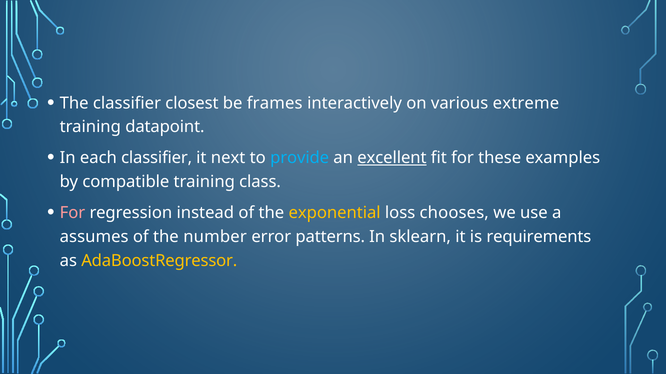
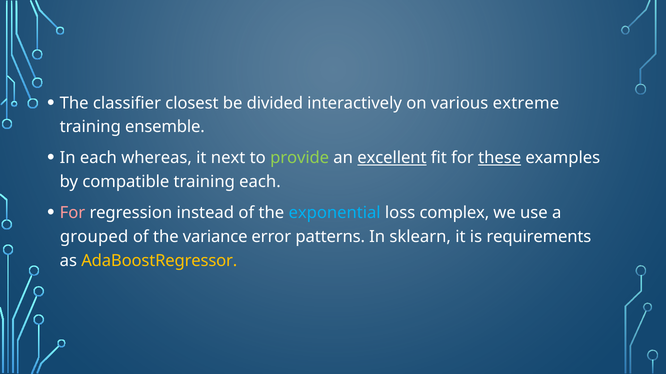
frames: frames -> divided (275, 103)
datapoint: datapoint -> ensemble (165, 127)
each classifier: classifier -> whereas (157, 158)
provide colour: light blue -> light green (300, 158)
these underline: none -> present (500, 158)
training class: class -> each (260, 182)
exponential colour: yellow -> light blue (335, 213)
chooses: chooses -> complex (454, 213)
assumes: assumes -> grouped (94, 237)
number: number -> variance (215, 237)
